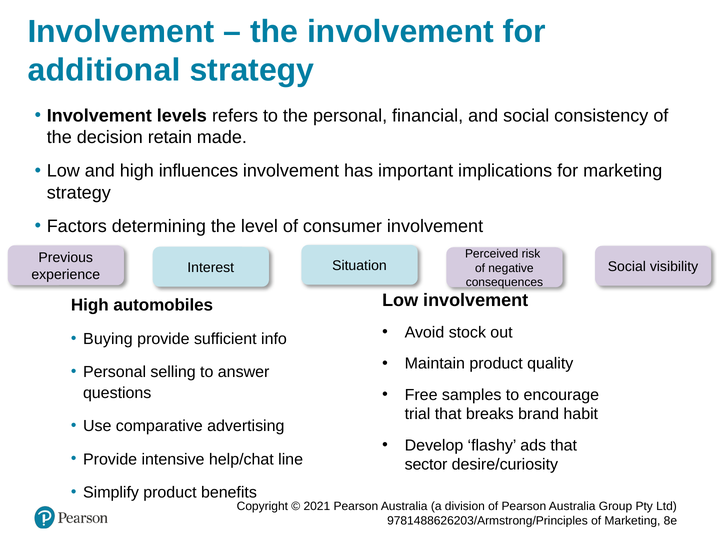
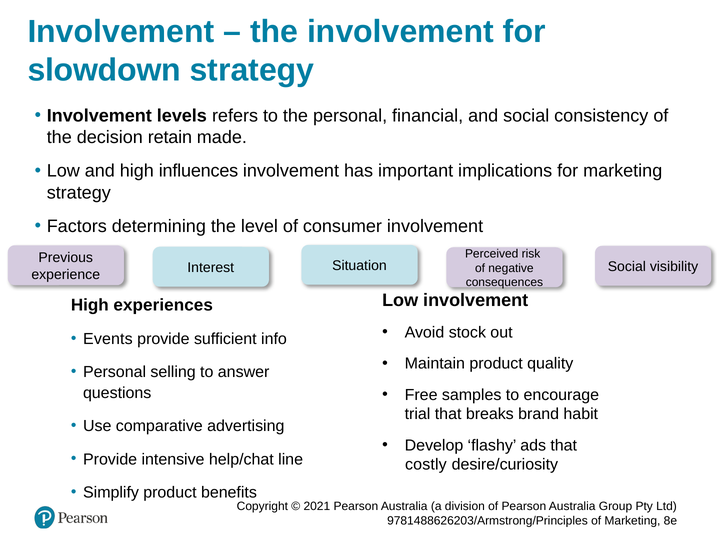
additional: additional -> slowdown (104, 70)
automobiles: automobiles -> experiences (163, 306)
Buying: Buying -> Events (108, 339)
sector: sector -> costly (426, 465)
